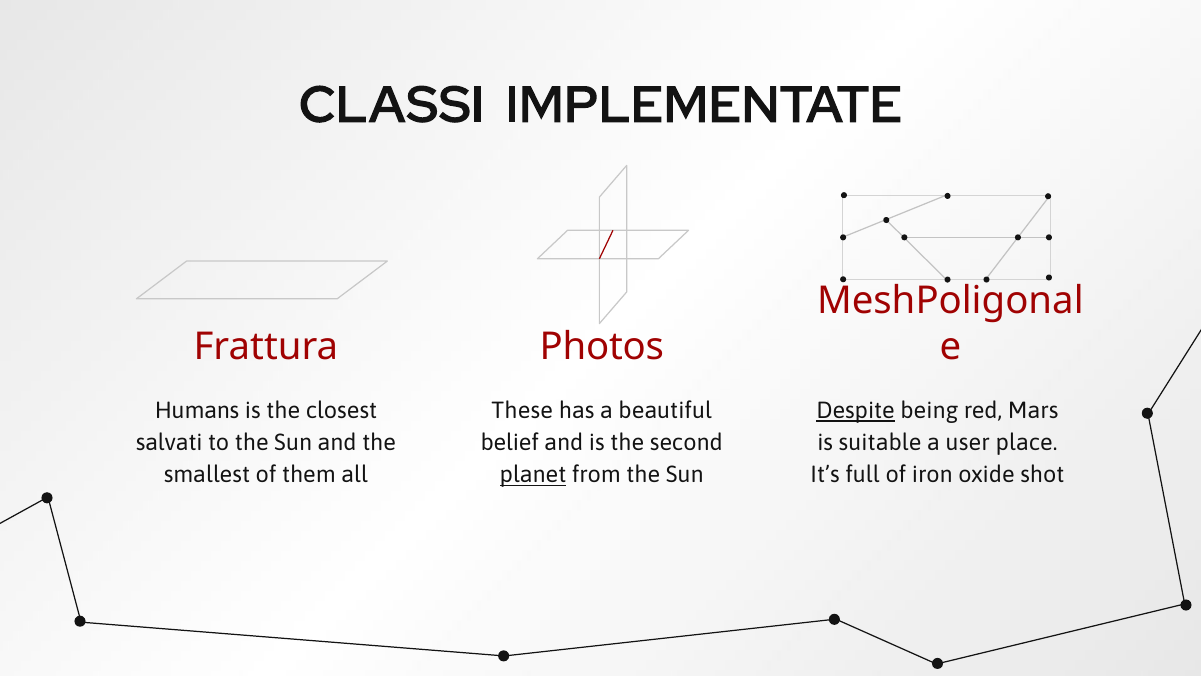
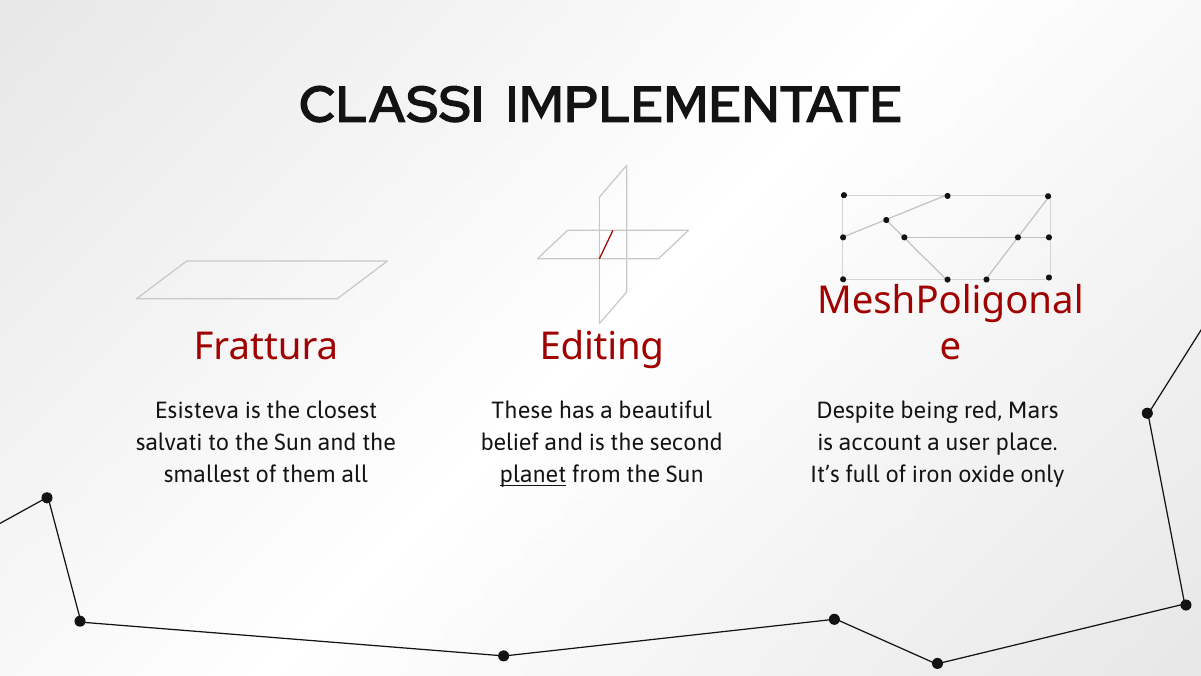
Photos: Photos -> Editing (602, 346)
Humans: Humans -> Esisteva (197, 411)
Despite underline: present -> none (856, 411)
suitable: suitable -> account (880, 443)
shot: shot -> only (1042, 475)
